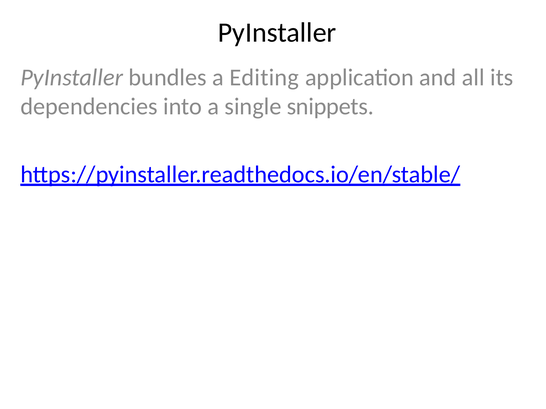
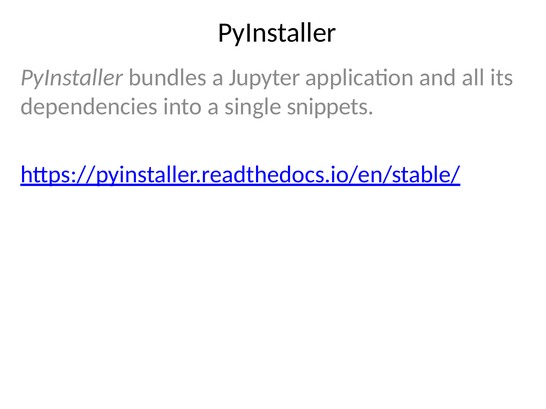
Editing: Editing -> Jupyter (265, 78)
